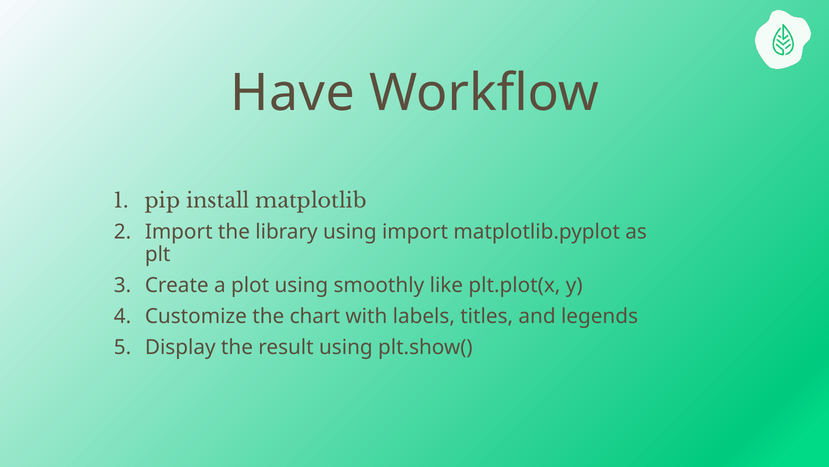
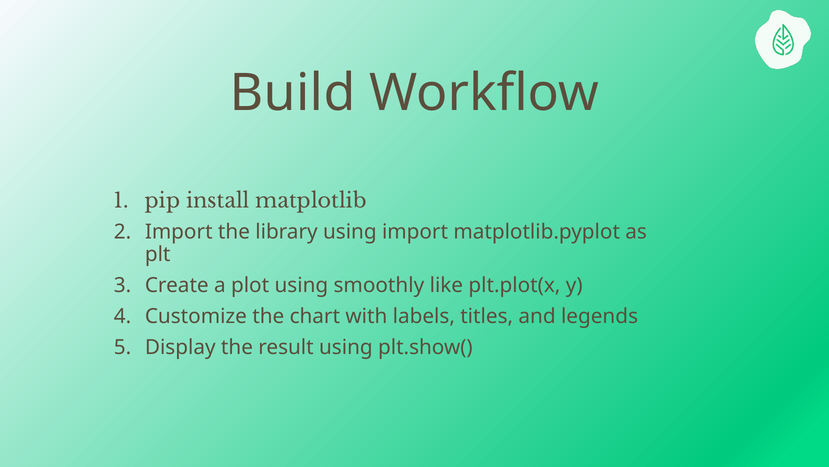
Have: Have -> Build (293, 93)
